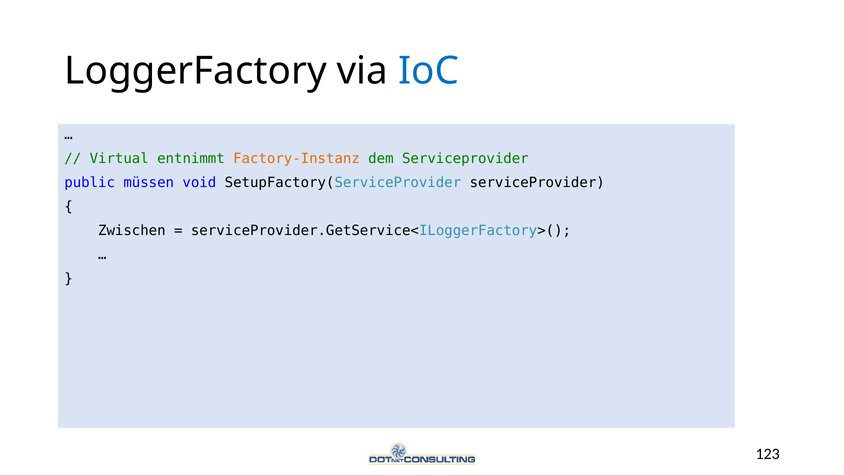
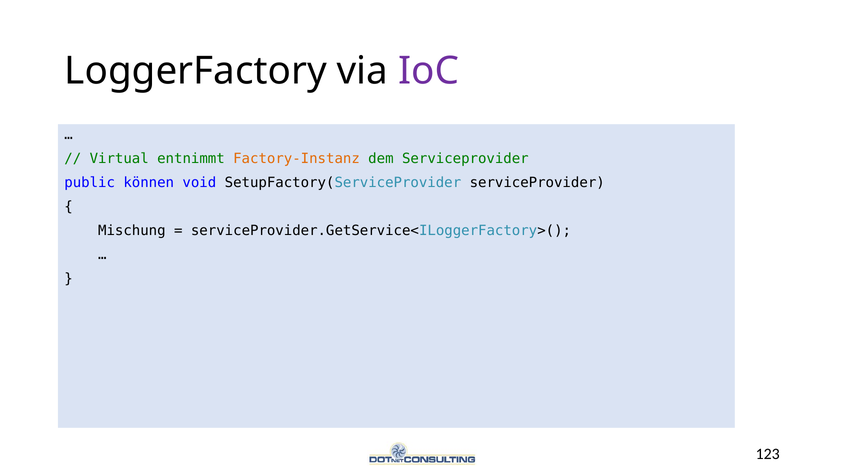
IoC colour: blue -> purple (429, 71)
müssen: müssen -> können (149, 183)
Zwischen: Zwischen -> Mischung (132, 231)
